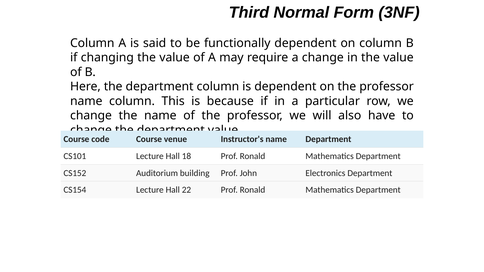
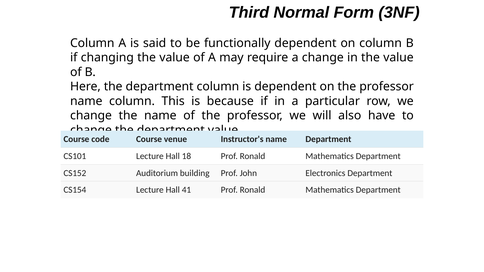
22: 22 -> 41 (186, 190)
